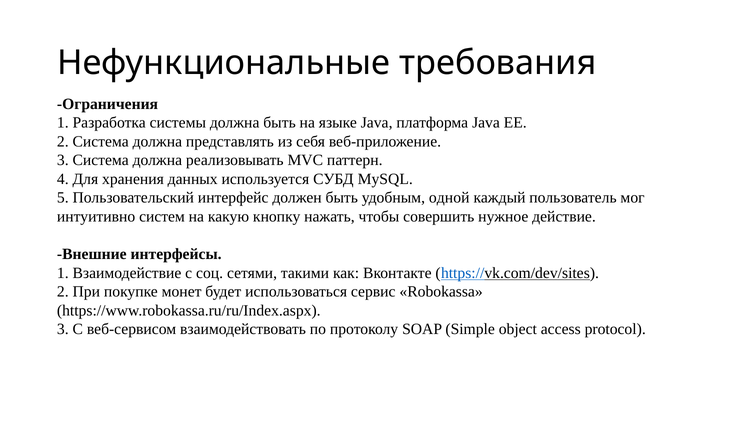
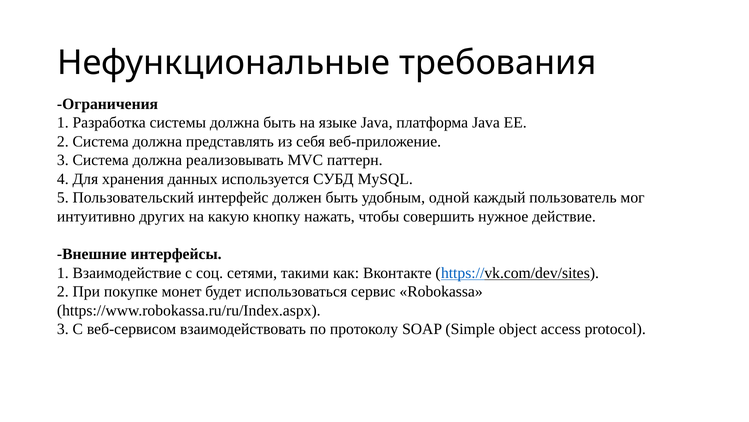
систем: систем -> других (162, 216)
